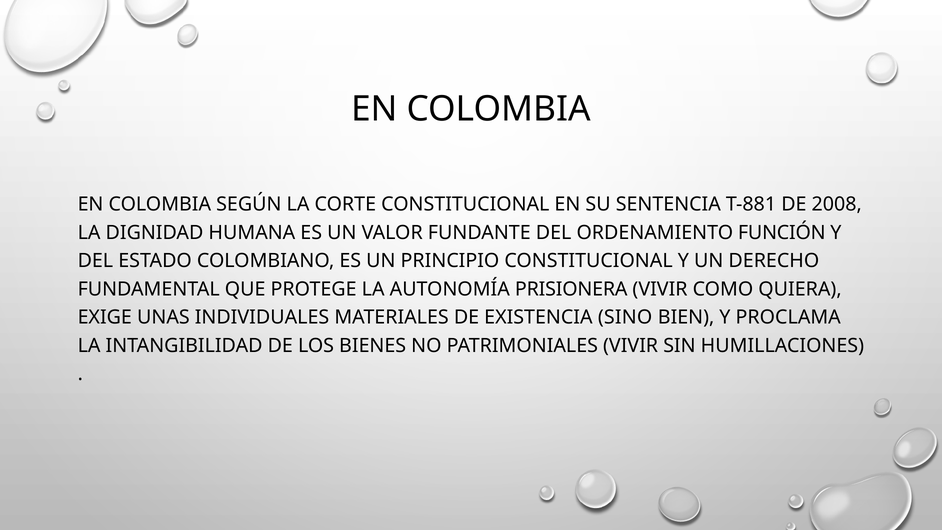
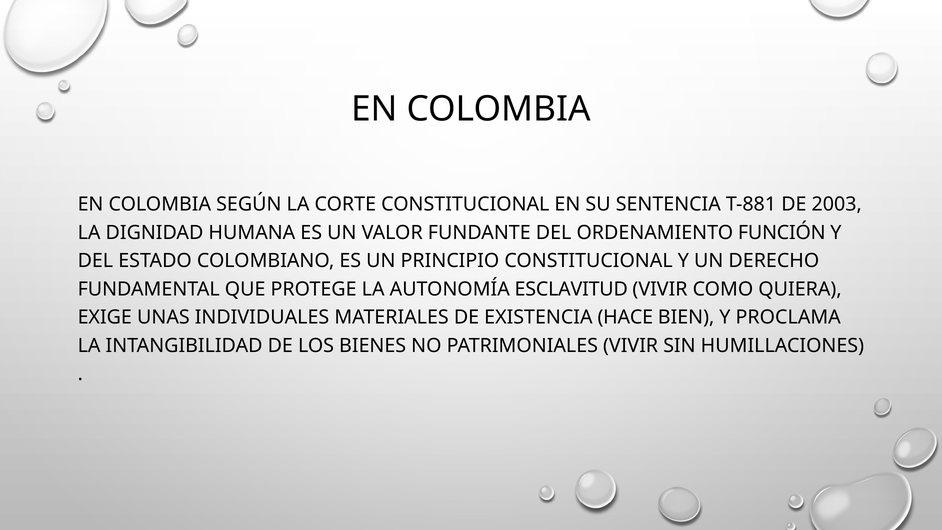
2008: 2008 -> 2003 (837, 204)
PRISIONERA: PRISIONERA -> ESCLAVITUD (571, 289)
SINO: SINO -> HACE (625, 317)
